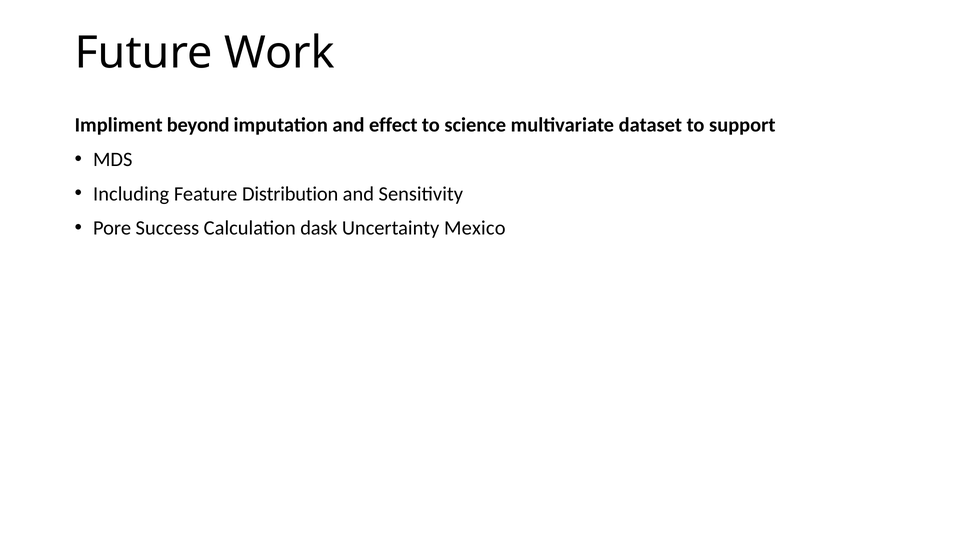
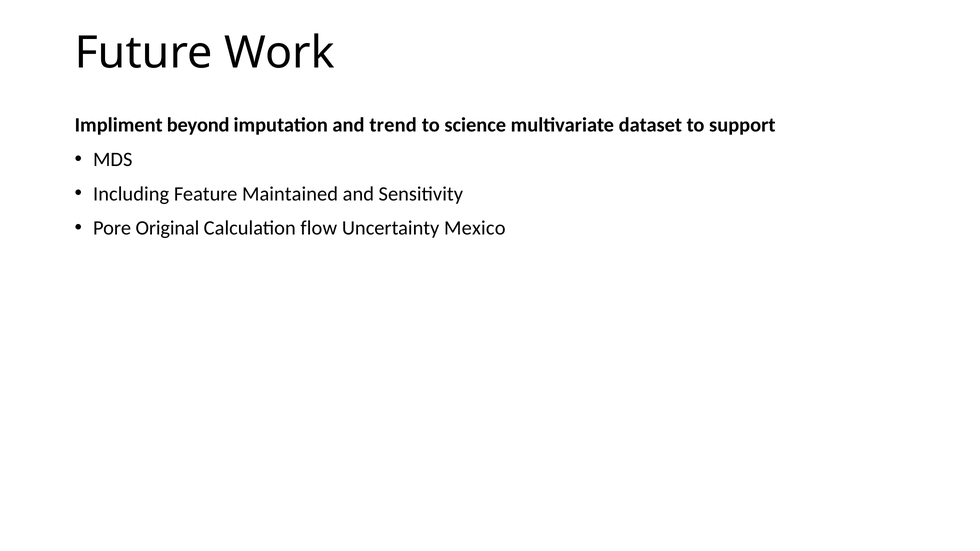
effect: effect -> trend (393, 125)
Distribution: Distribution -> Maintained (290, 194)
Success: Success -> Original (167, 228)
dask: dask -> flow (319, 228)
